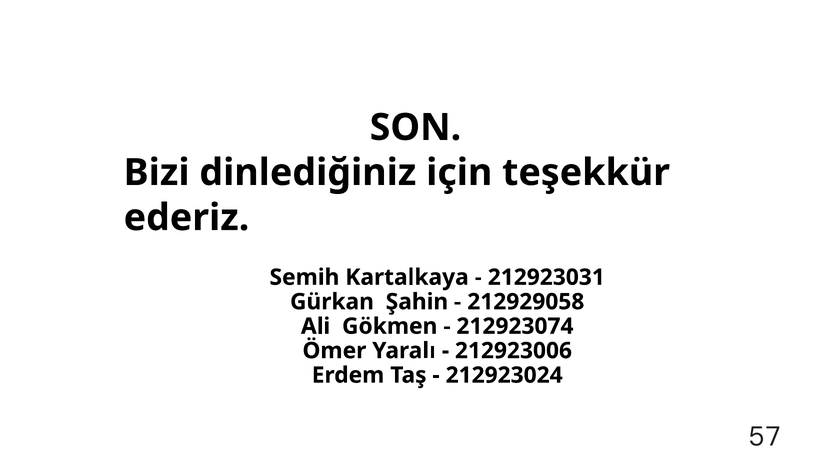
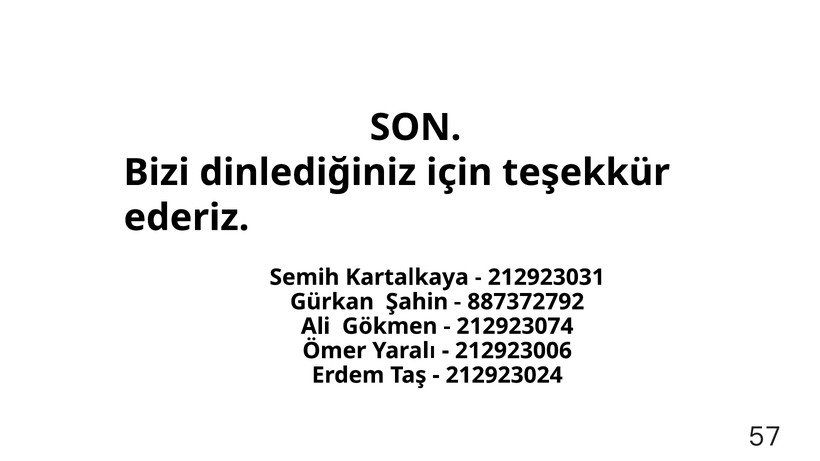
212929058: 212929058 -> 887372792 (526, 302)
